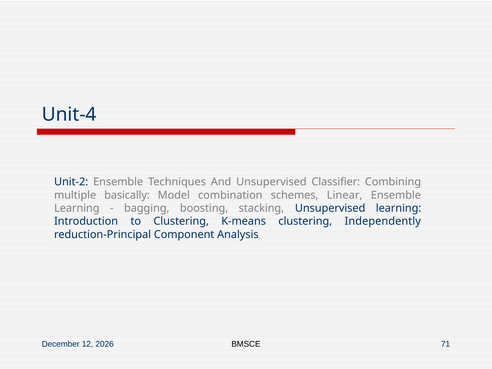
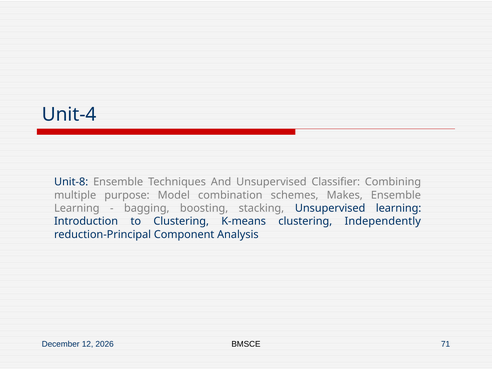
Unit-2: Unit-2 -> Unit-8 (71, 182)
basically: basically -> purpose (127, 195)
Linear: Linear -> Makes (345, 195)
